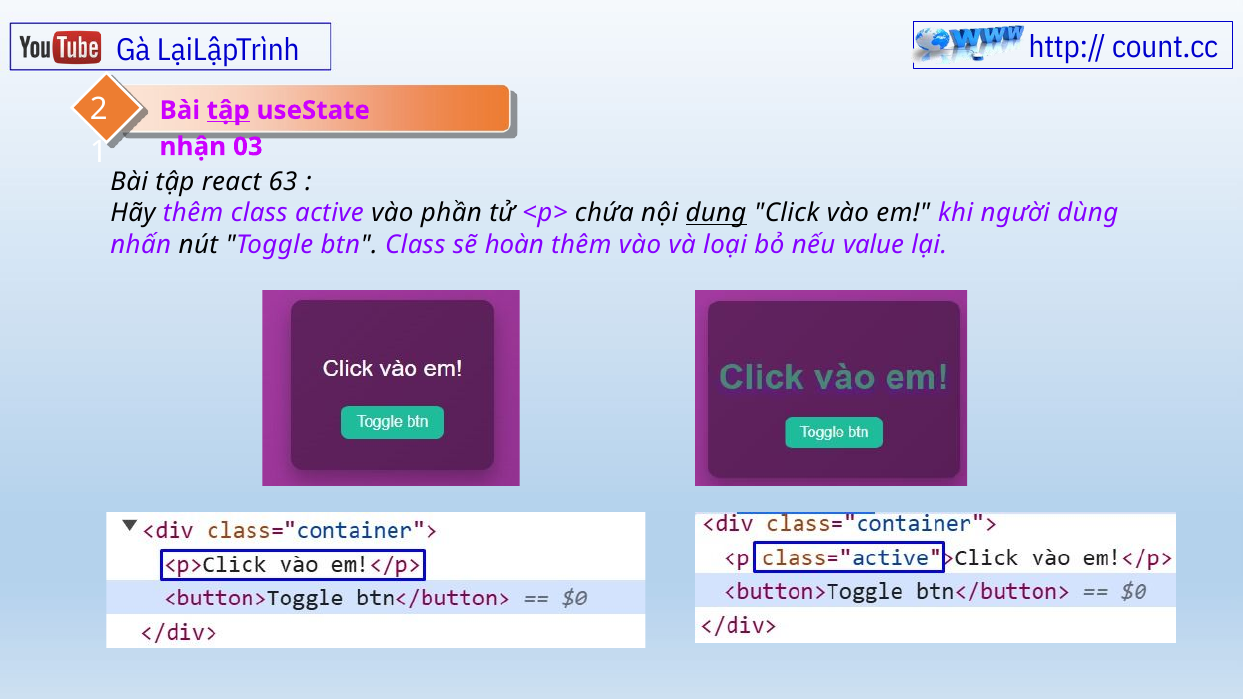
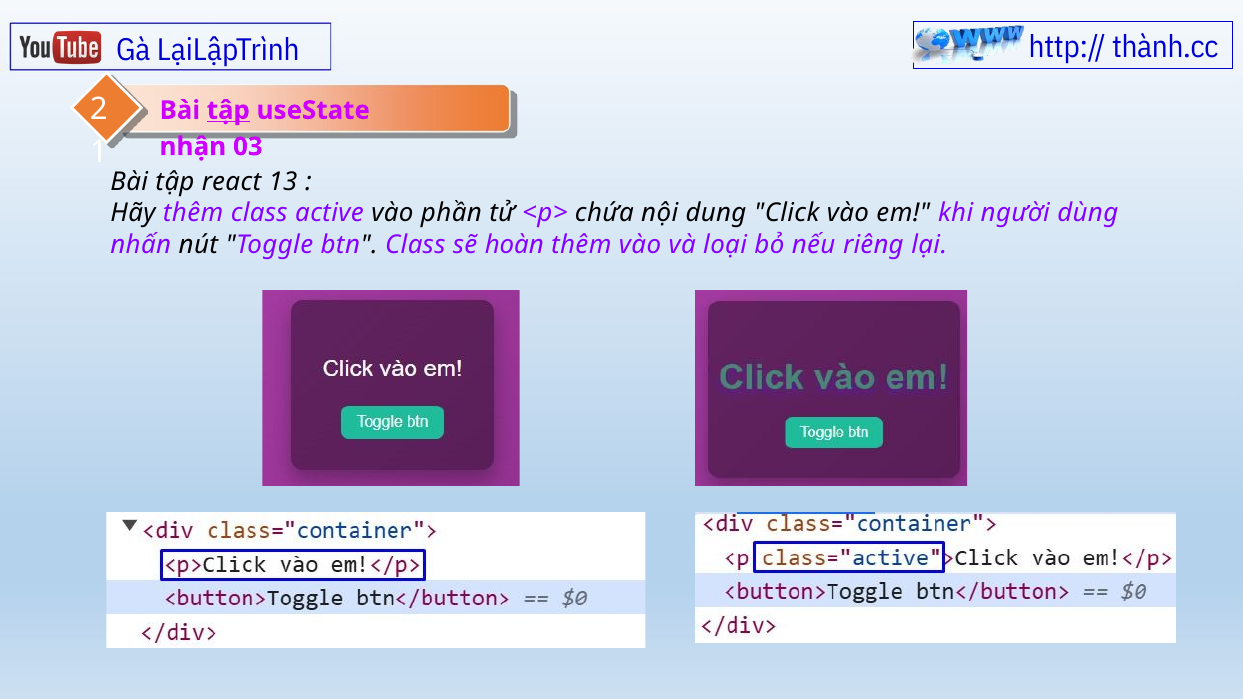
count.cc: count.cc -> thành.cc (1165, 48)
63: 63 -> 13 (283, 182)
dung underline: present -> none (716, 213)
value: value -> riêng (873, 245)
